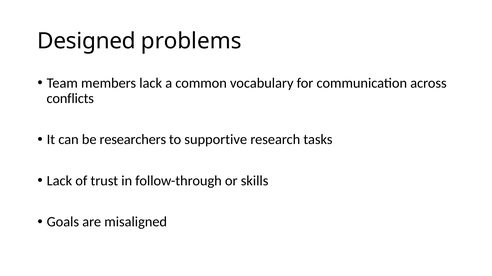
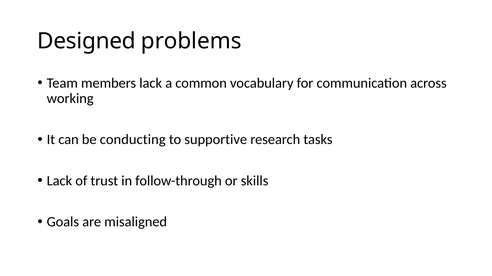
conflicts: conflicts -> working (70, 99)
researchers: researchers -> conducting (133, 140)
